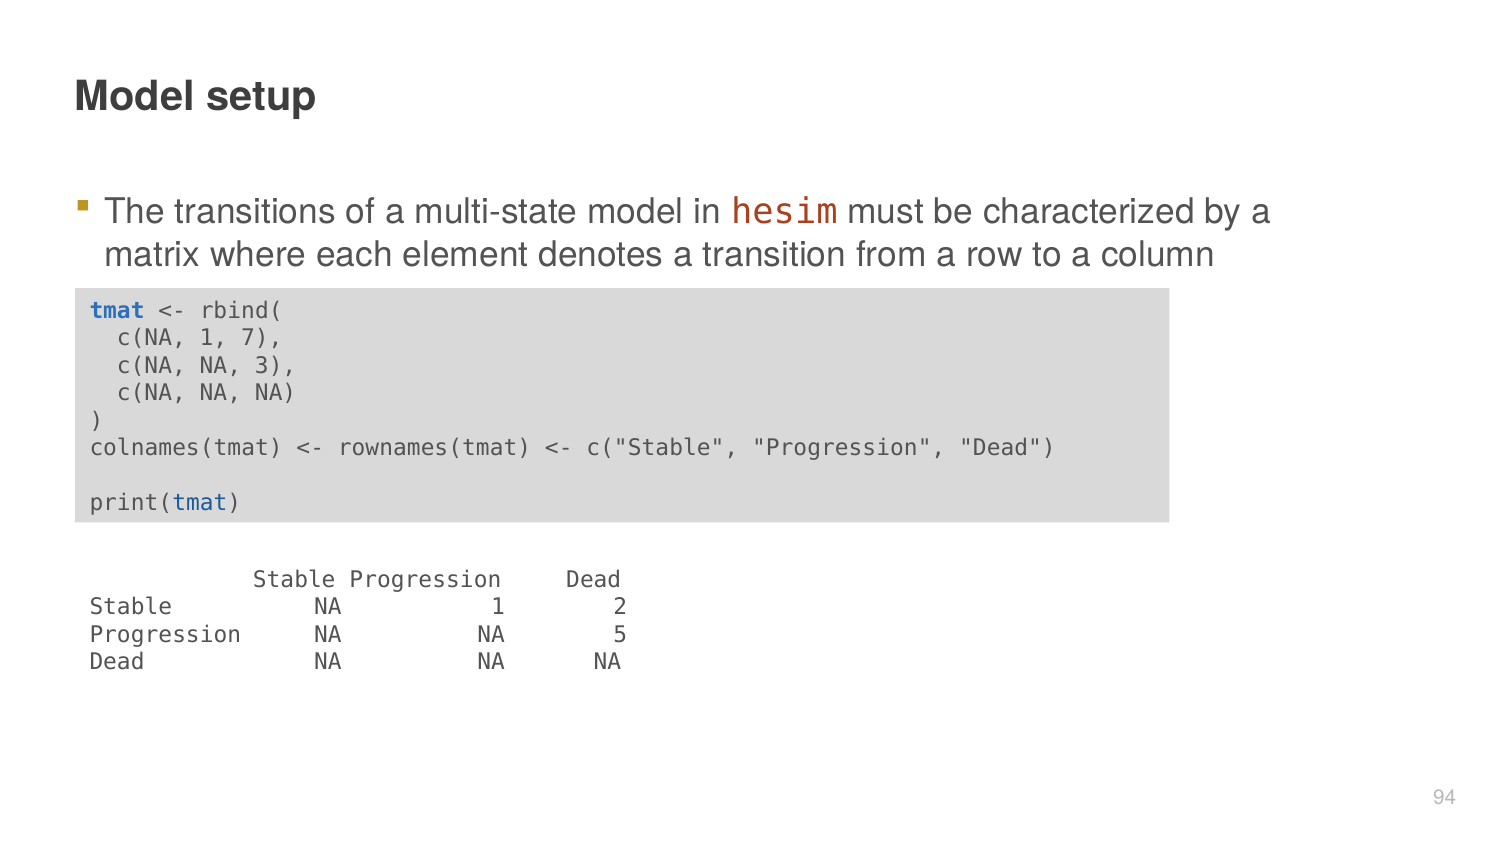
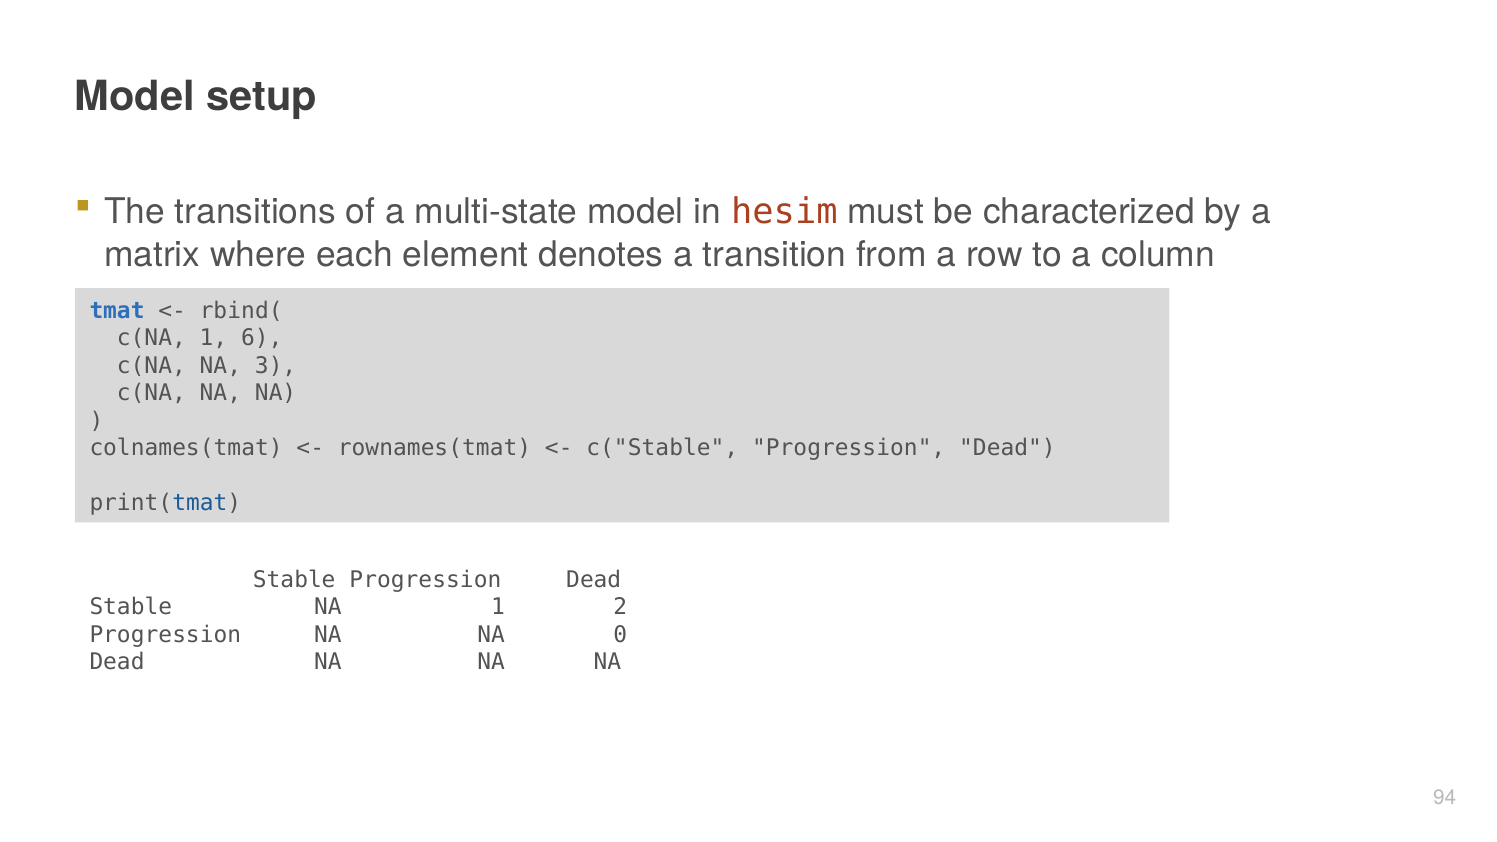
7: 7 -> 6 (262, 338)
5: 5 -> 0 (620, 635)
